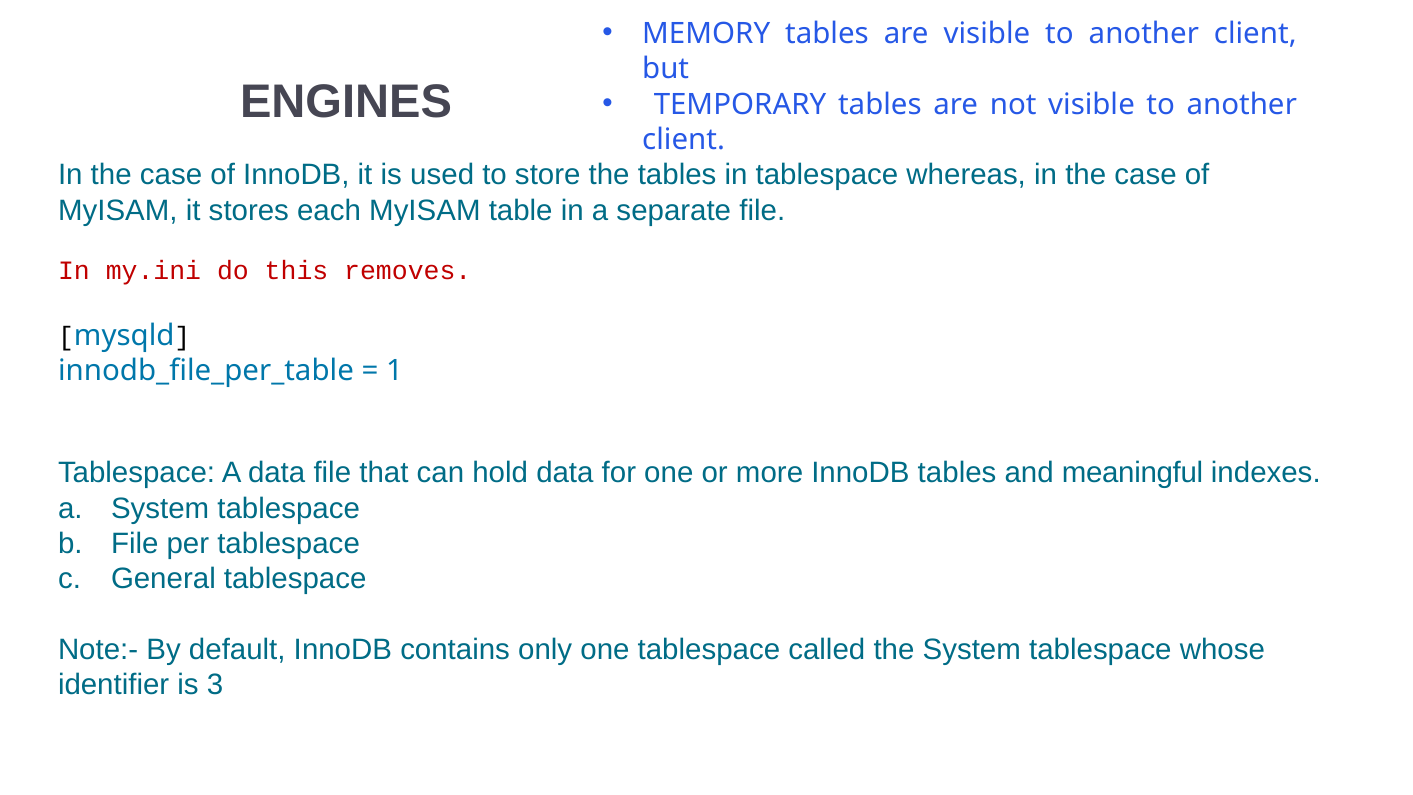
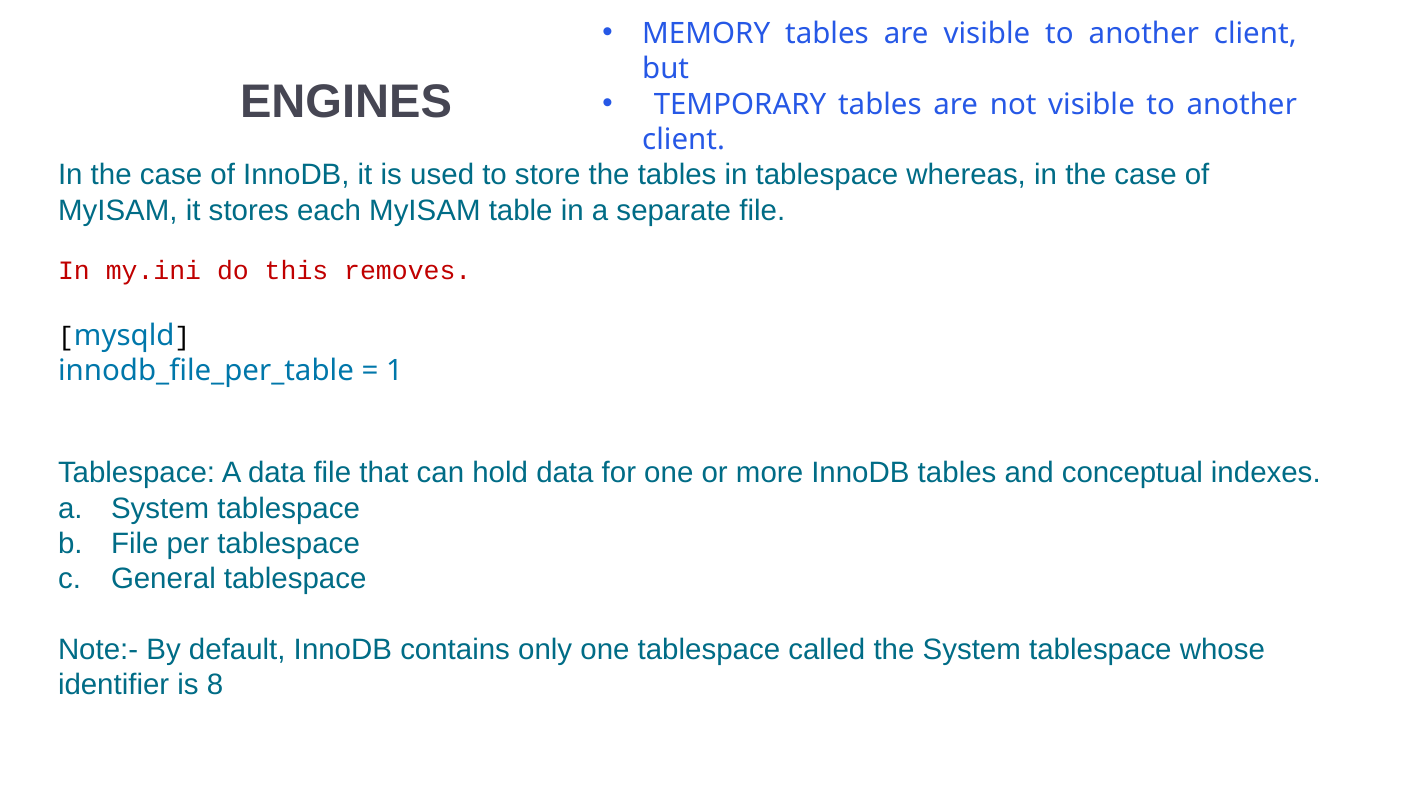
meaningful: meaningful -> conceptual (1132, 473)
3: 3 -> 8 (215, 685)
